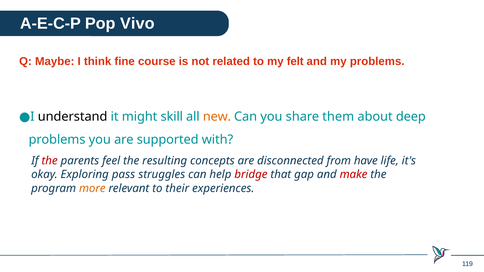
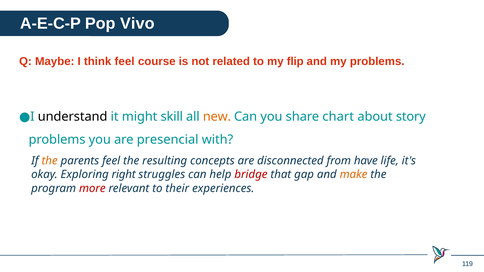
think fine: fine -> feel (125, 62)
felt: felt -> flip (295, 62)
them: them -> chart (338, 117)
deep: deep -> story (411, 117)
supported: supported -> presencial (168, 140)
the colour: red -> orange (50, 161)
pass: pass -> right (124, 175)
make colour: red -> orange (354, 175)
more colour: orange -> red (92, 188)
